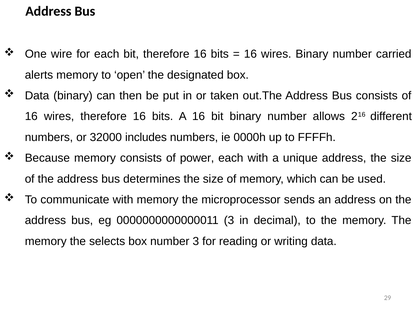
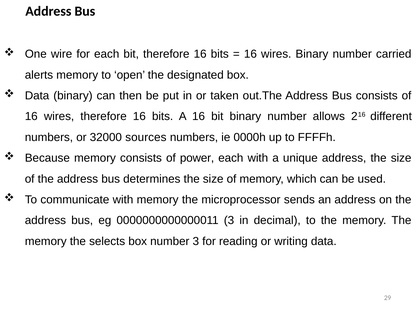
includes: includes -> sources (146, 137)
